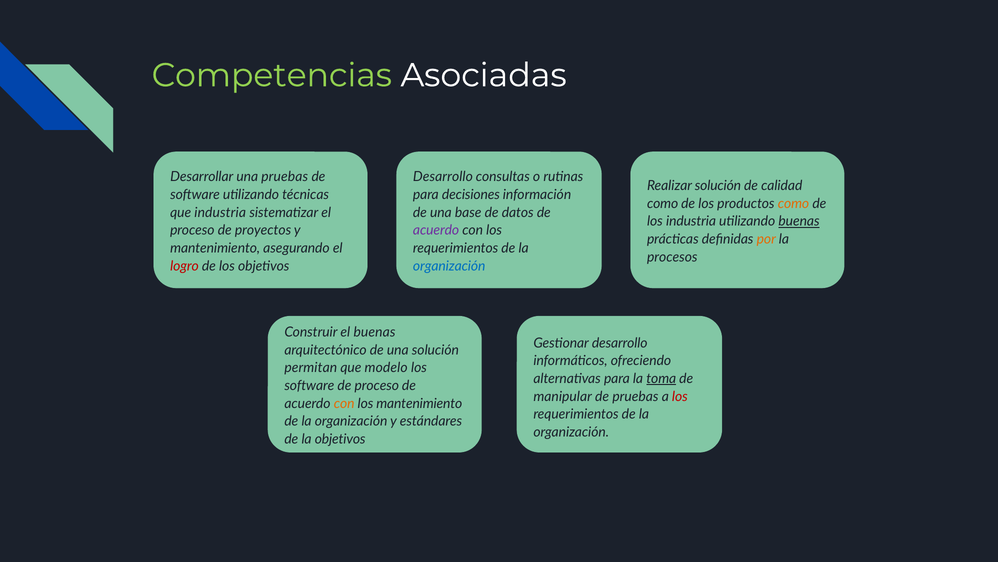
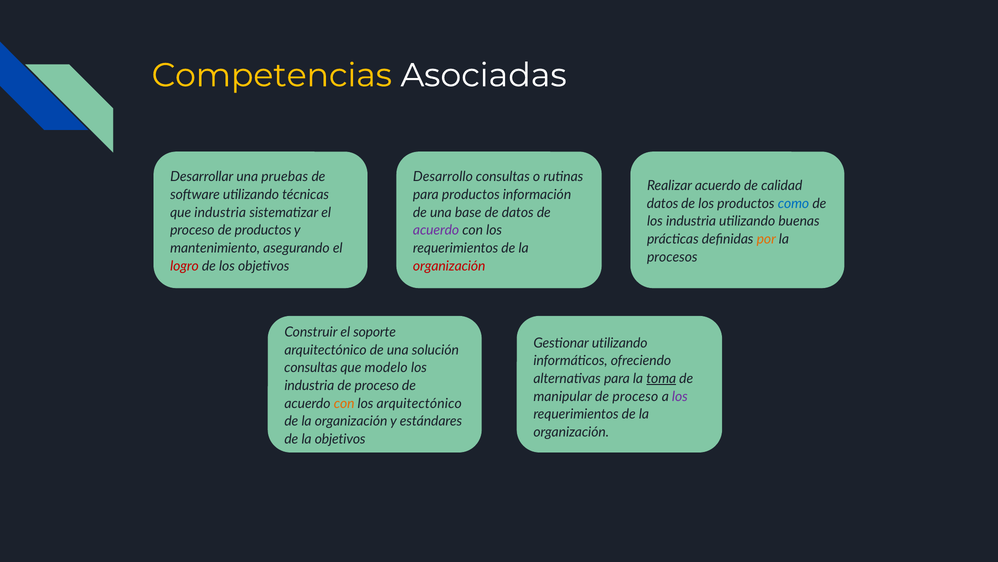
Competencias colour: light green -> yellow (272, 75)
Realizar solución: solución -> acuerdo (718, 186)
para decisiones: decisiones -> productos (471, 194)
como: como -> datos (663, 203)
como colour: orange -> blue (793, 203)
buenas underline: present -> none (799, 221)
de proyectos: proyectos -> productos (263, 230)
organización colour: blue -> red (449, 266)
el buenas: buenas -> soporte (375, 332)
Gestionar desarrollo: desarrollo -> utilizando (620, 343)
permitan: permitan -> consultas (311, 367)
software: software -> industria (309, 385)
pruebas: pruebas -> proceso (635, 396)
los colour: red -> purple (680, 396)
los mantenimiento: mantenimiento -> arquitectónico (419, 403)
